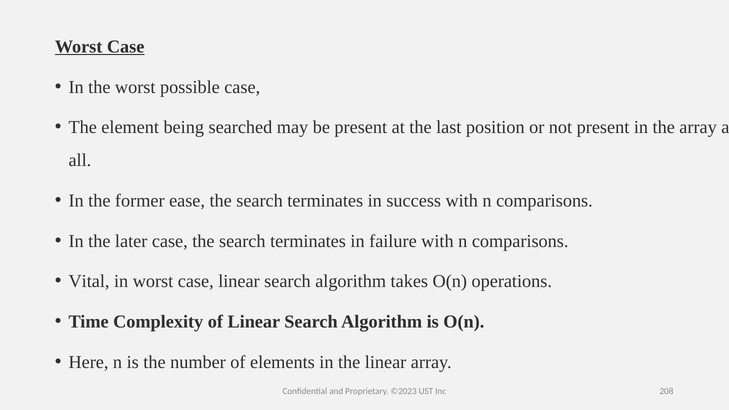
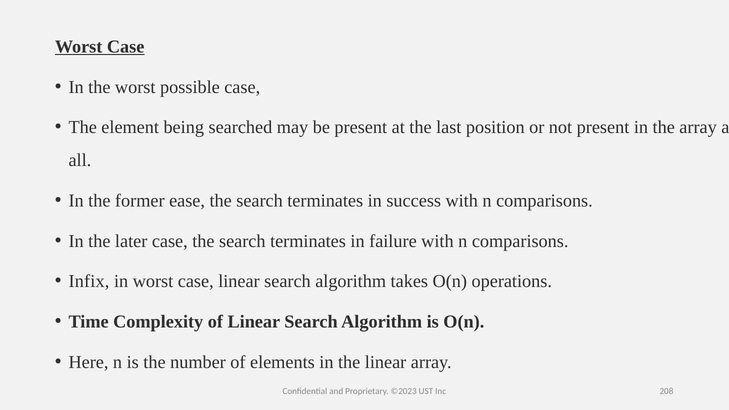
Vital: Vital -> Infix (89, 281)
